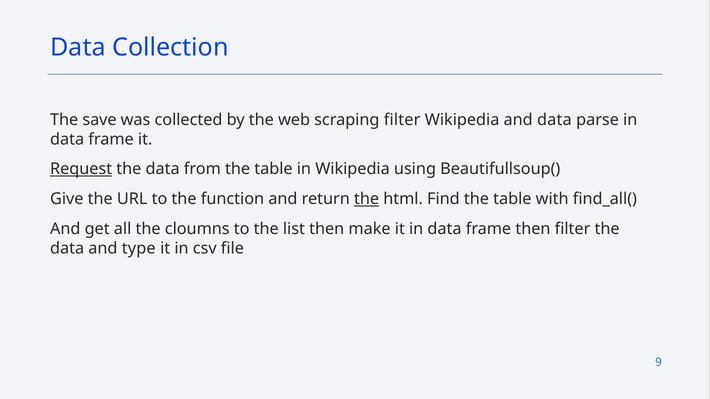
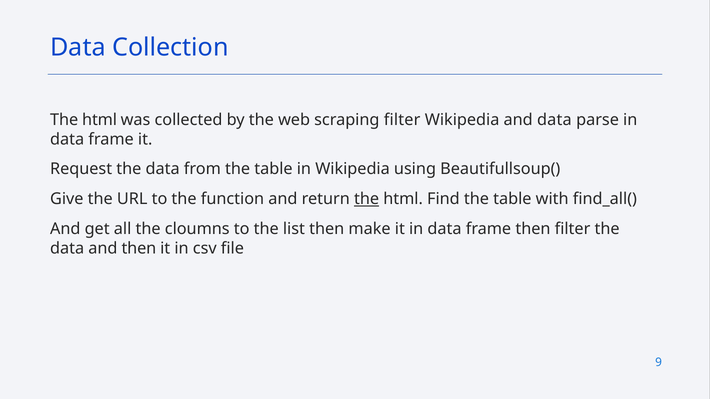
save: save -> html (100, 120)
Request underline: present -> none (81, 169)
and type: type -> then (139, 248)
